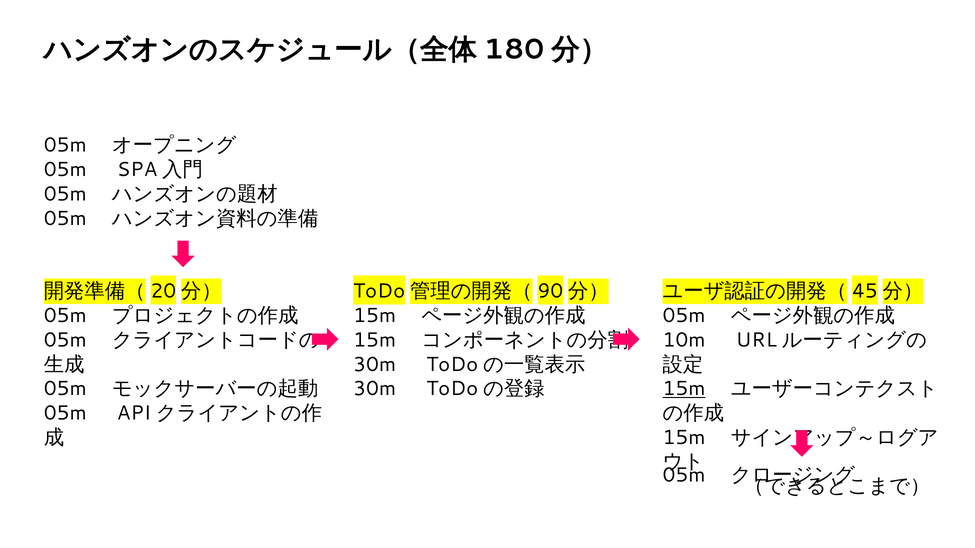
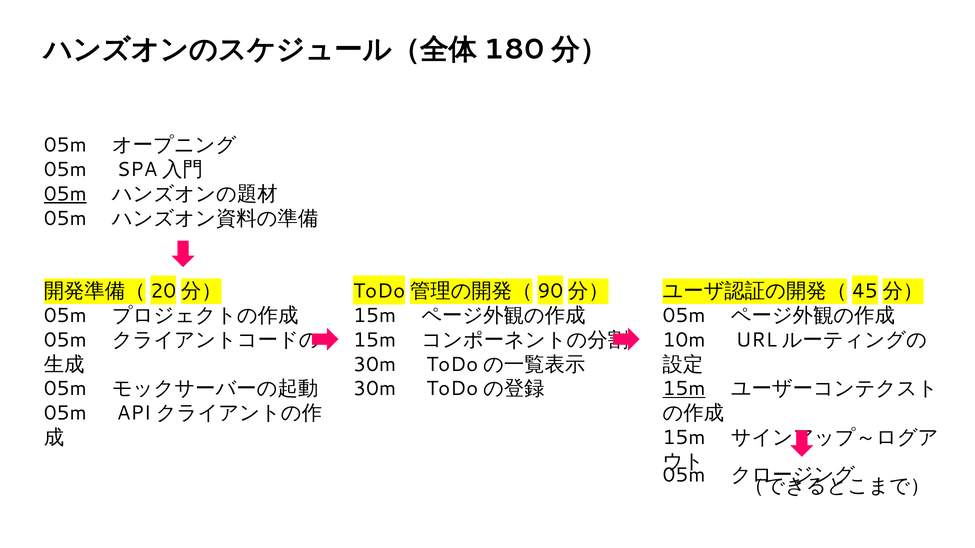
05m underline: none -> present (65, 194)
